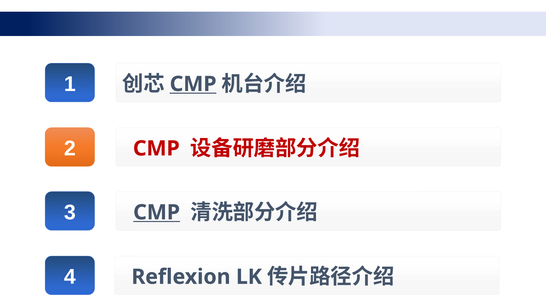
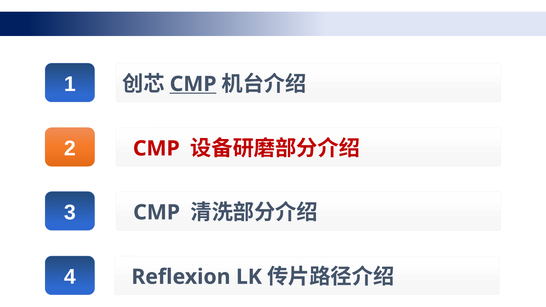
CMP underline: present -> none (157, 212)
